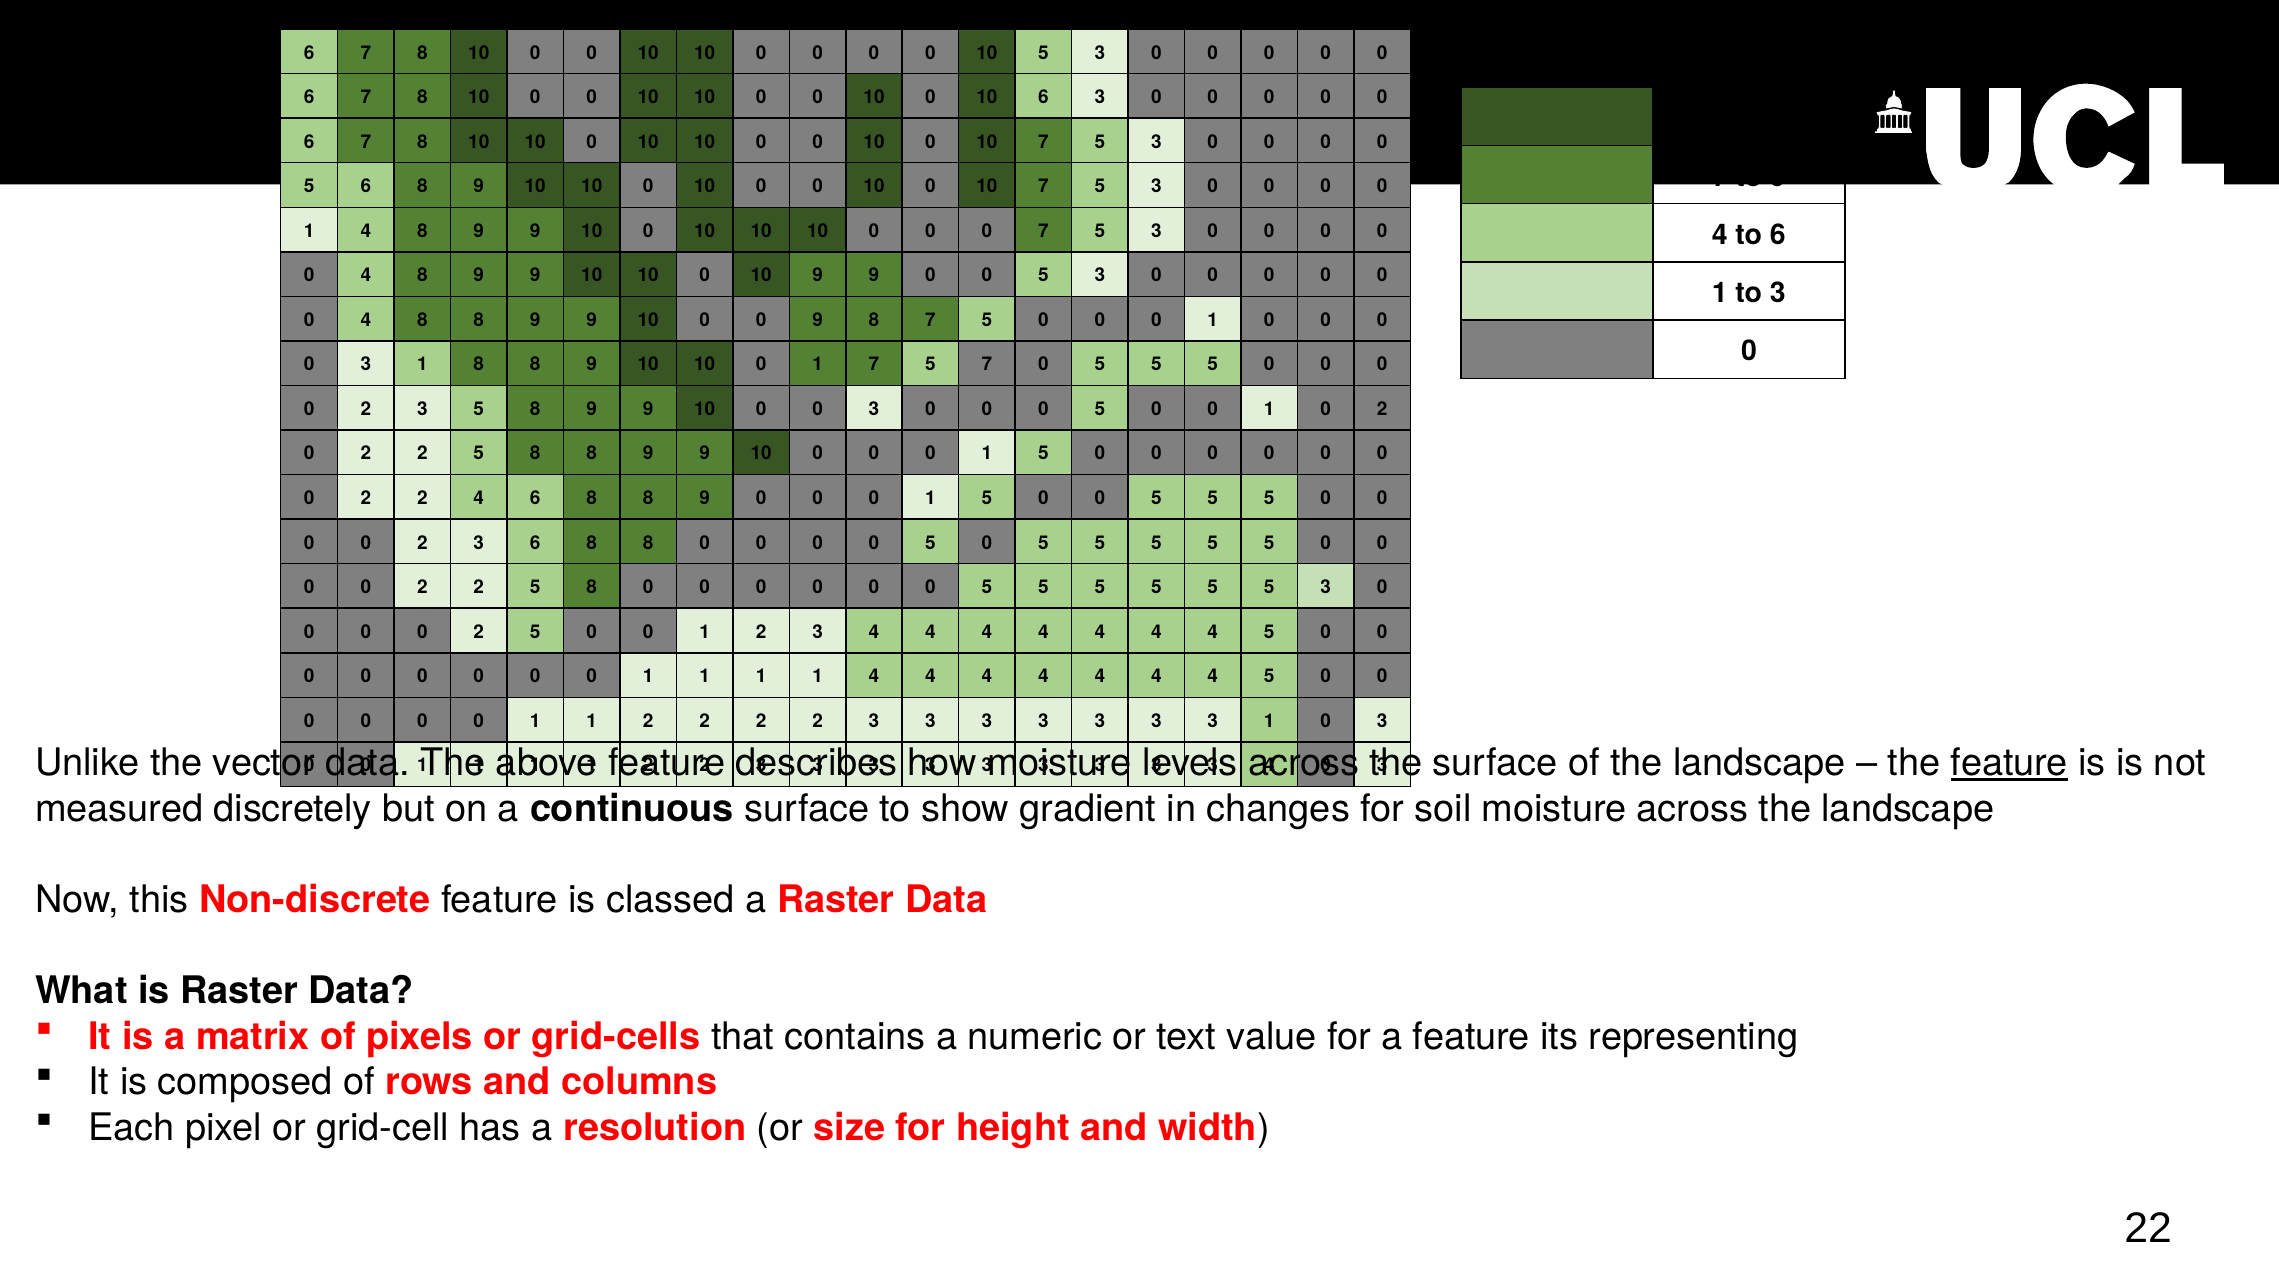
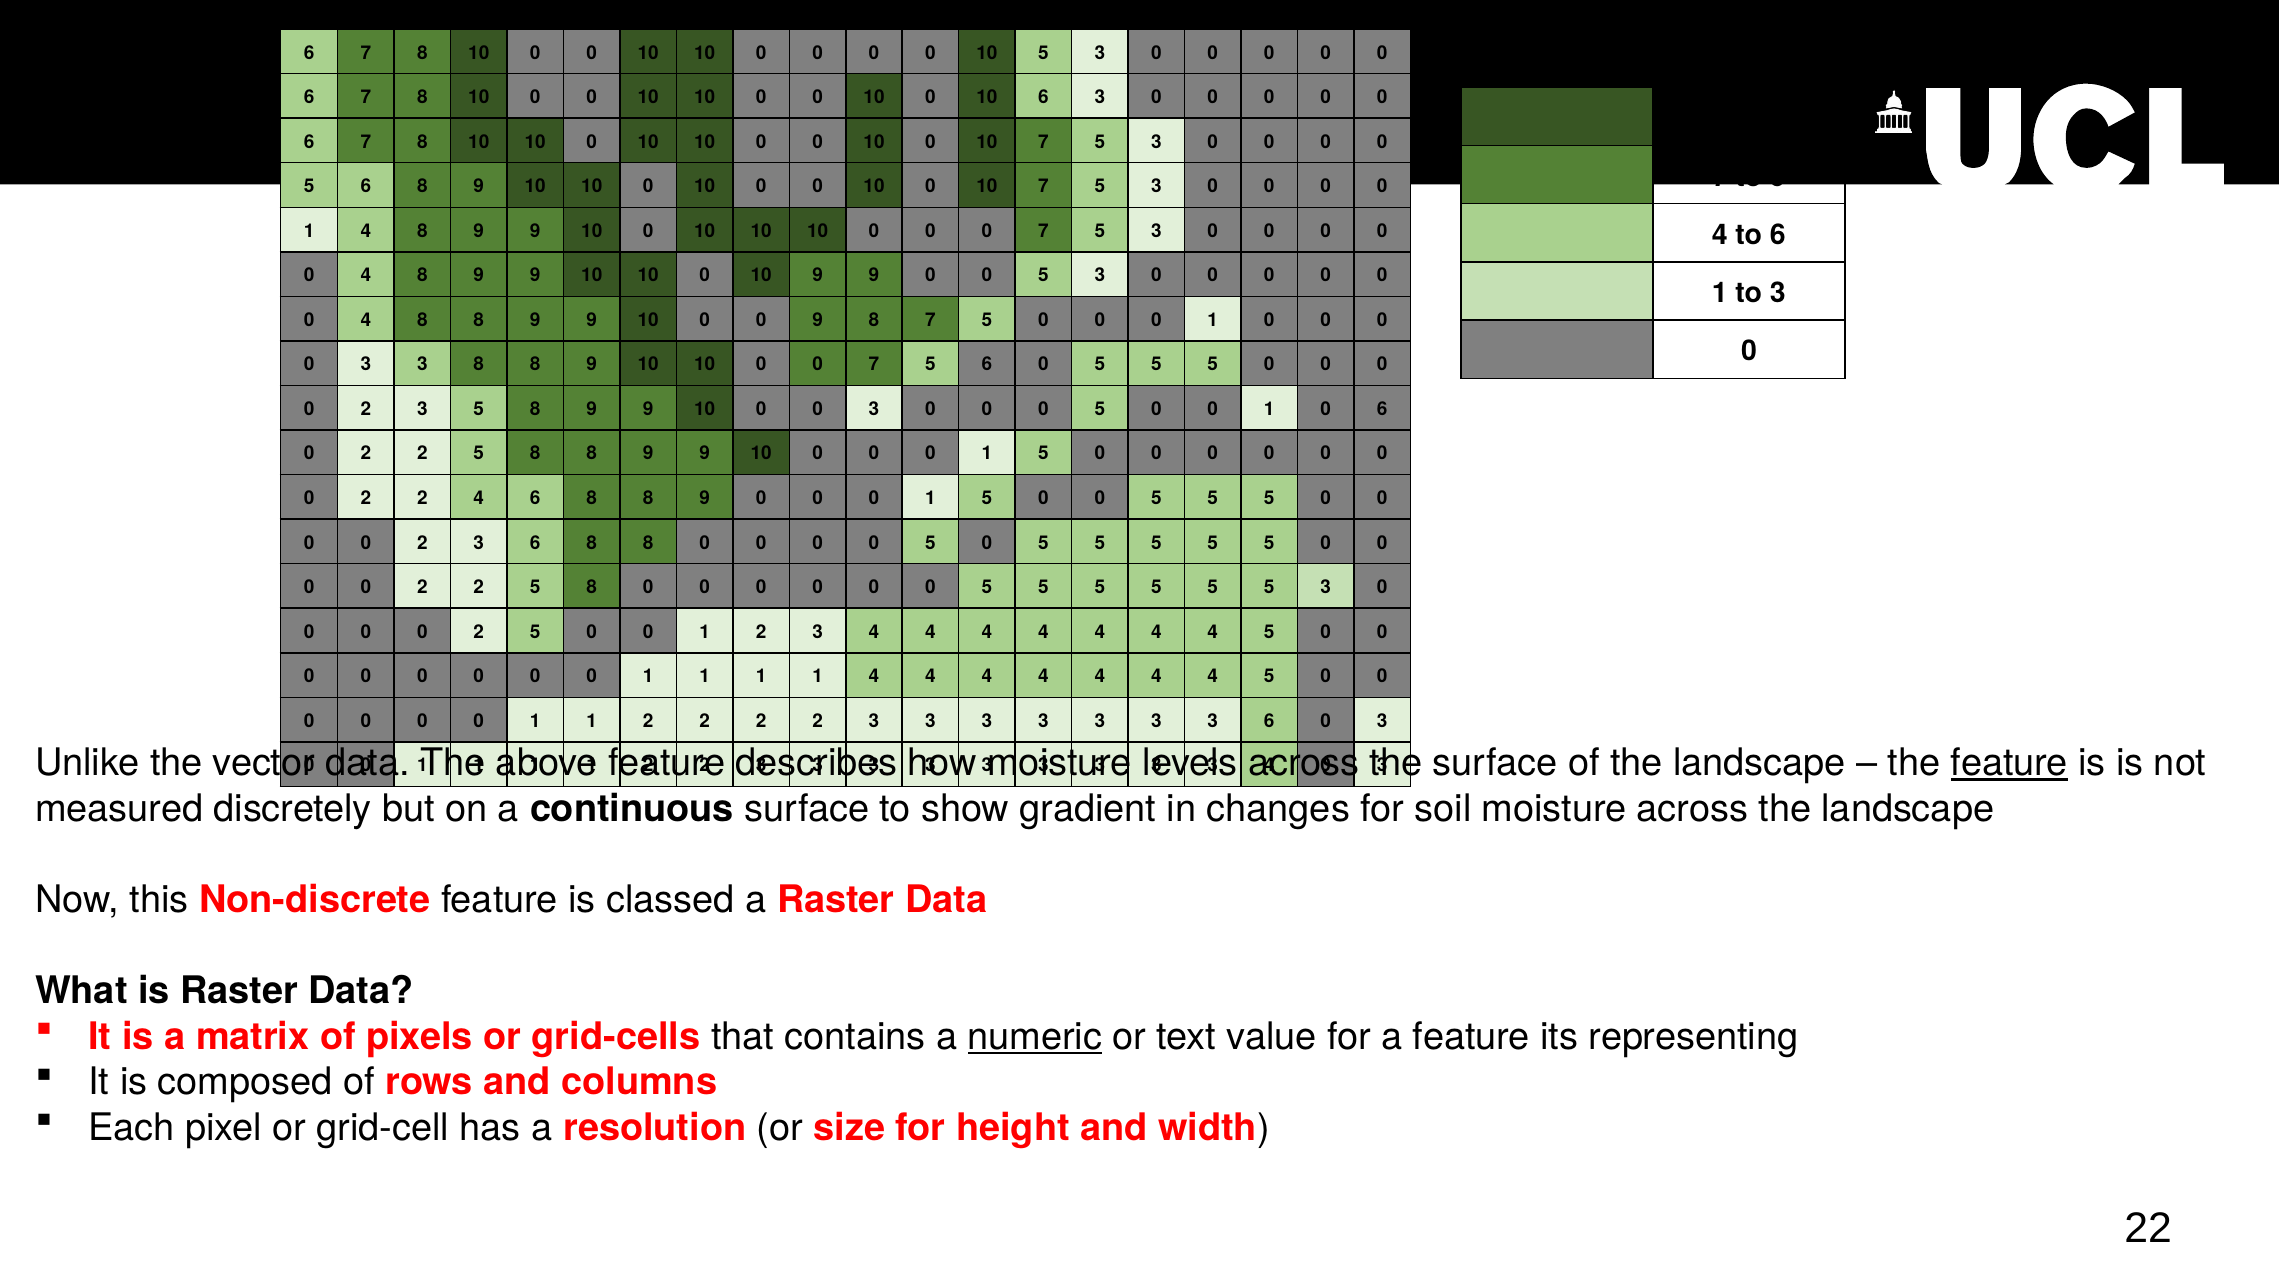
0 3 1: 1 -> 3 (422, 365)
1: 1 -> 0 (818, 365)
7 5 7: 7 -> 6 (987, 365)
1 0 2: 2 -> 6 (1382, 409)
3 3 1: 1 -> 6 (1269, 721)
numeric underline: none -> present (1035, 1036)
